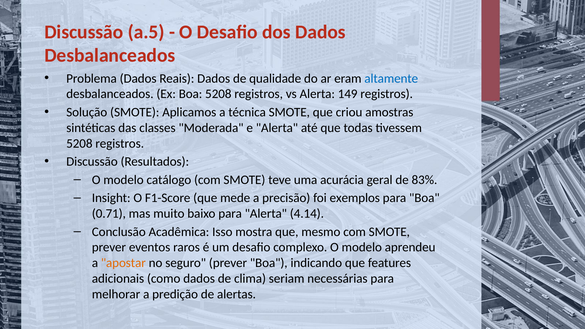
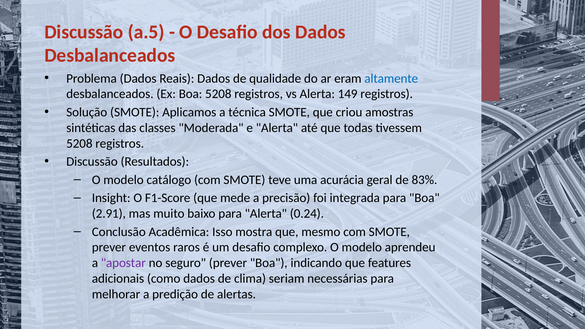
exemplos: exemplos -> integrada (355, 198)
0.71: 0.71 -> 2.91 (109, 214)
4.14: 4.14 -> 0.24 (307, 214)
apostar colour: orange -> purple (123, 263)
